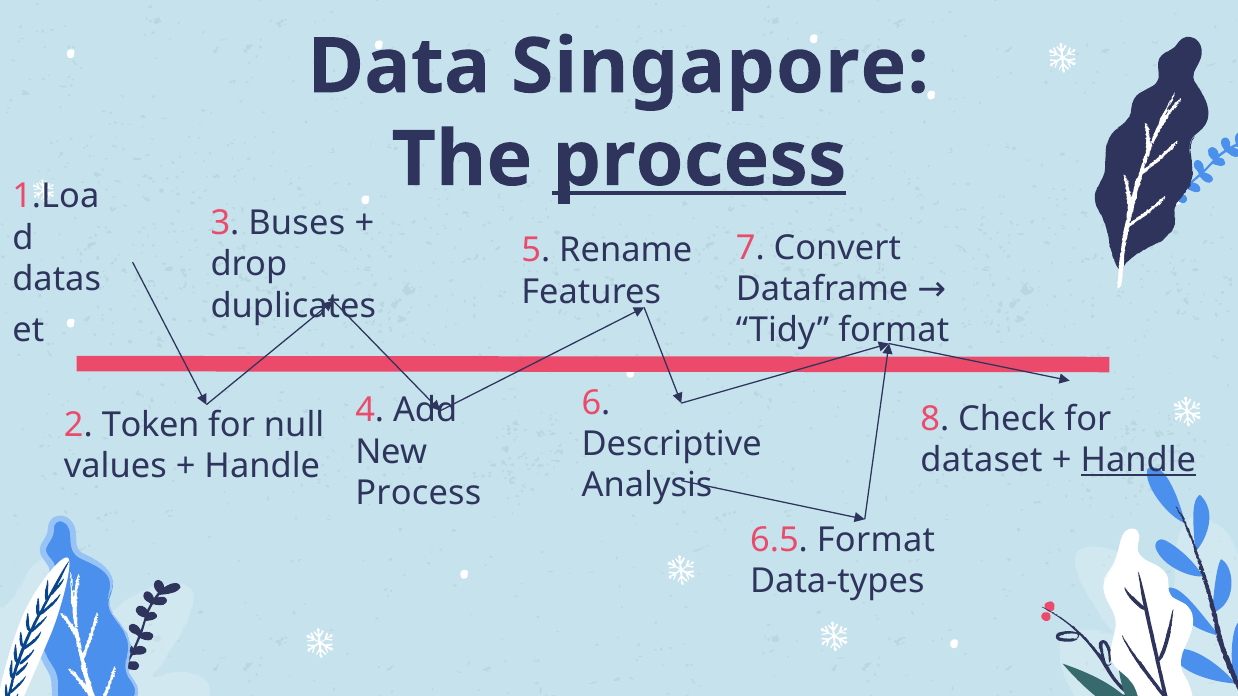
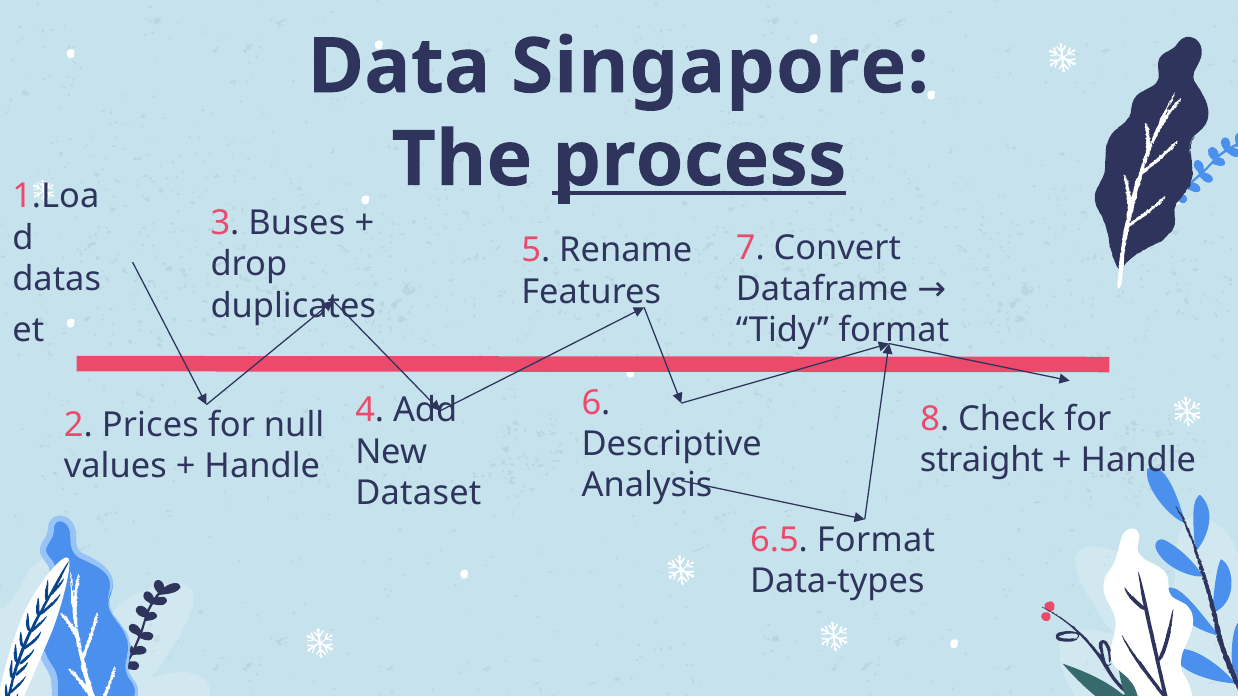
Token: Token -> Prices (150, 425)
dataset: dataset -> straight (982, 461)
Handle underline: present -> none (1138, 461)
Process: Process -> Dataset (418, 493)
